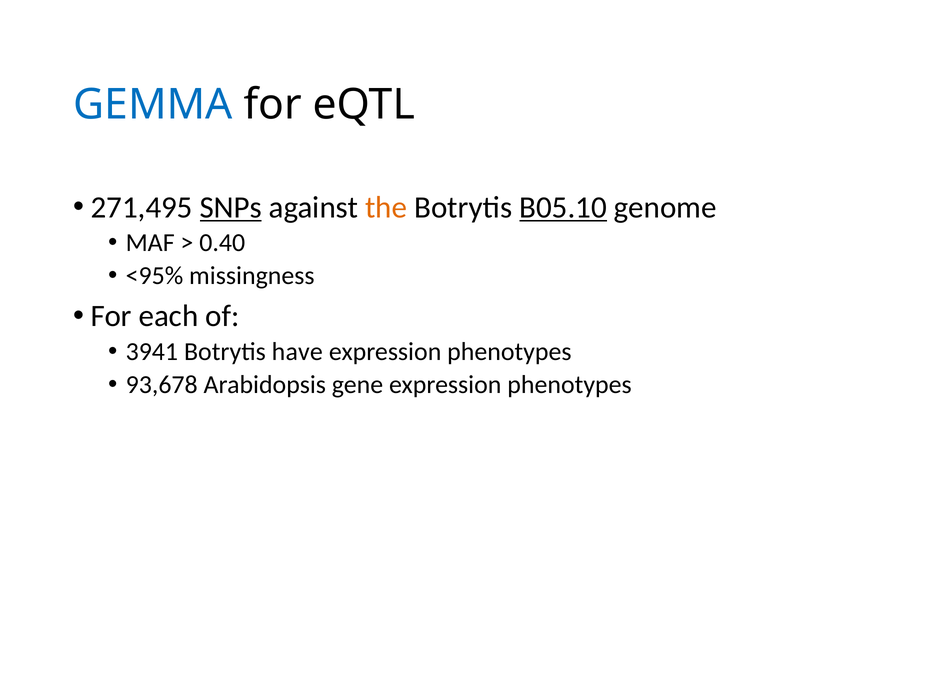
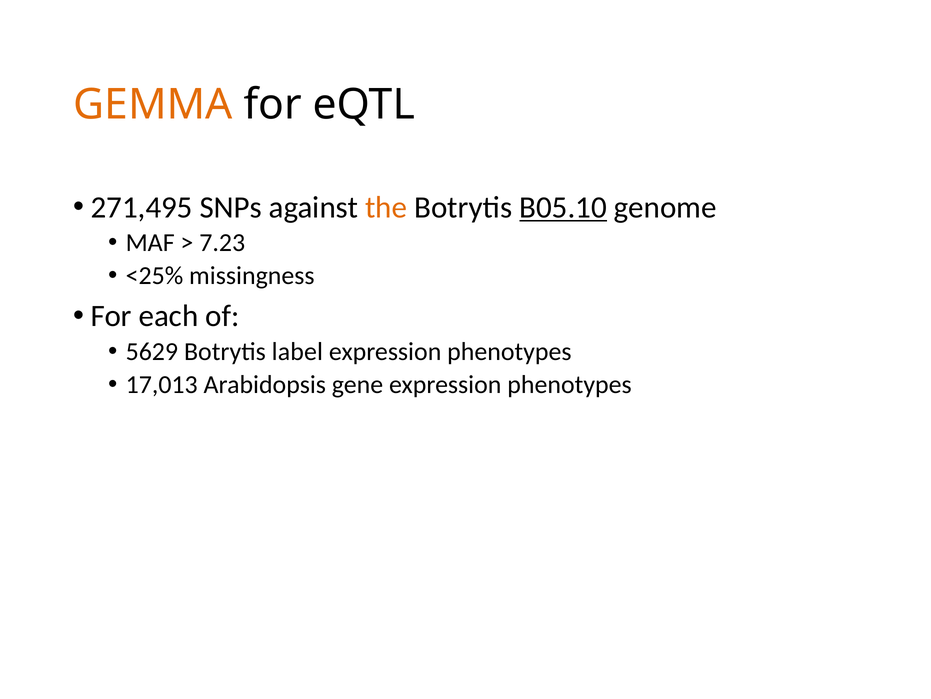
GEMMA colour: blue -> orange (153, 104)
SNPs underline: present -> none (231, 207)
0.40: 0.40 -> 7.23 (222, 243)
<95%: <95% -> <25% (154, 275)
3941: 3941 -> 5629 (152, 351)
have: have -> label (297, 351)
93,678: 93,678 -> 17,013 (162, 384)
